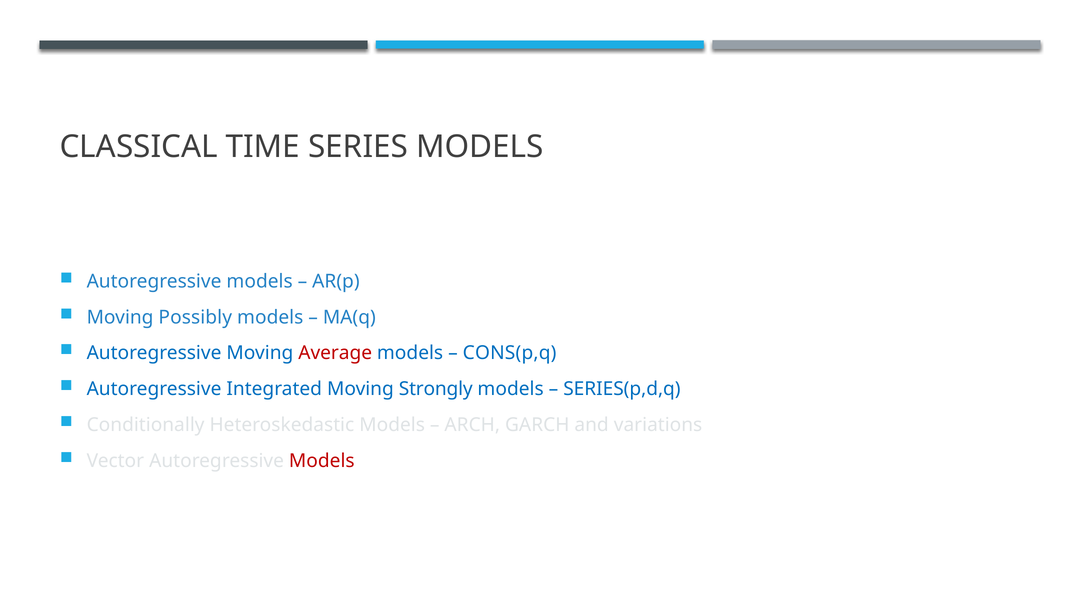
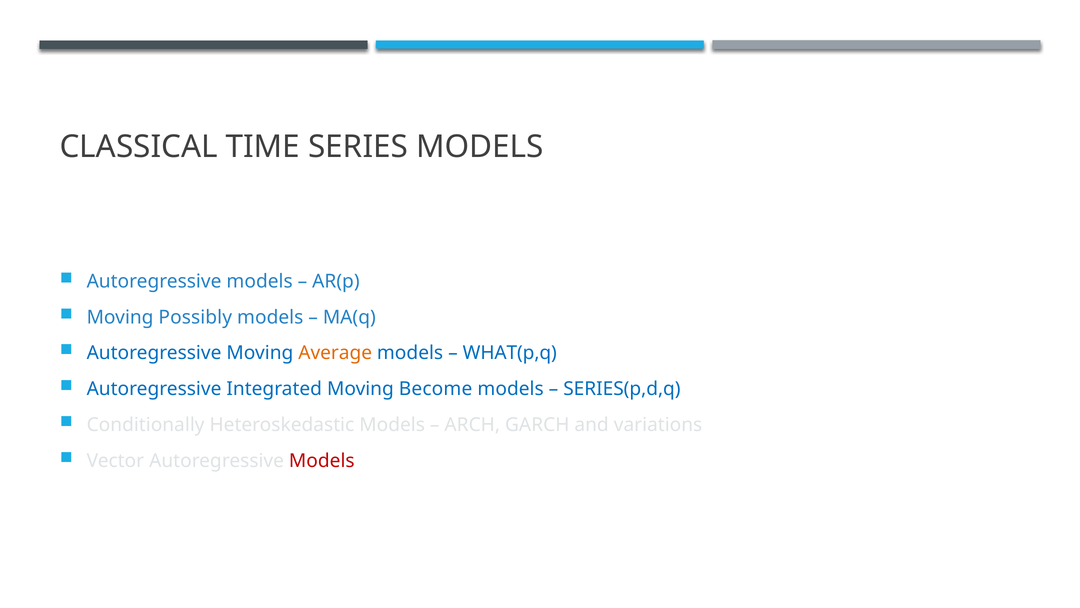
Average colour: red -> orange (335, 353)
CONS(p,q: CONS(p,q -> WHAT(p,q (510, 353)
Strongly: Strongly -> Become (436, 389)
